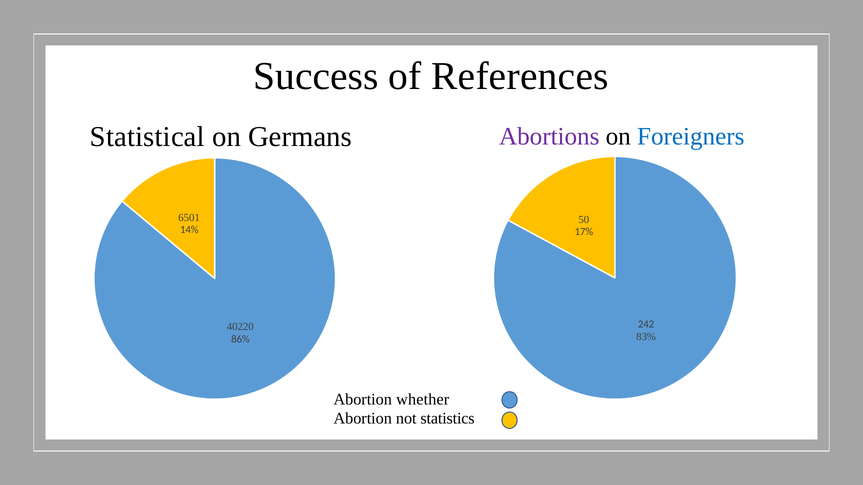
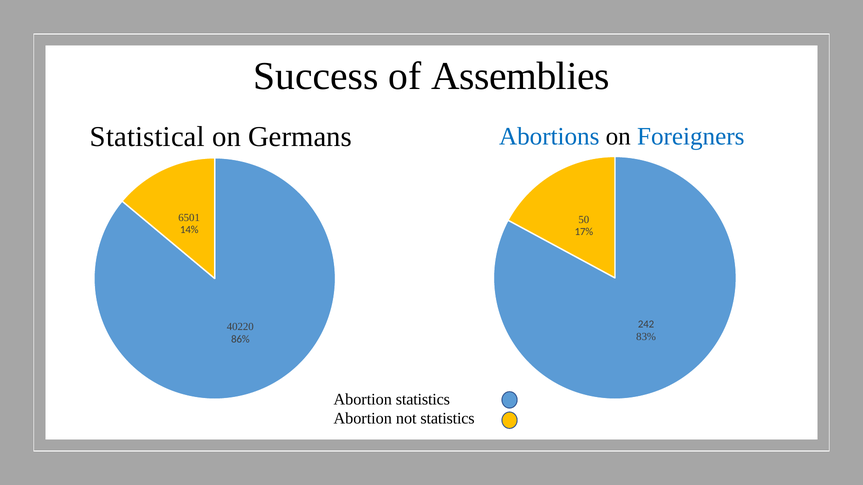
References: References -> Assemblies (520, 76)
Abortions colour: purple -> blue (549, 137)
Abortion whether: whether -> statistics (423, 400)
